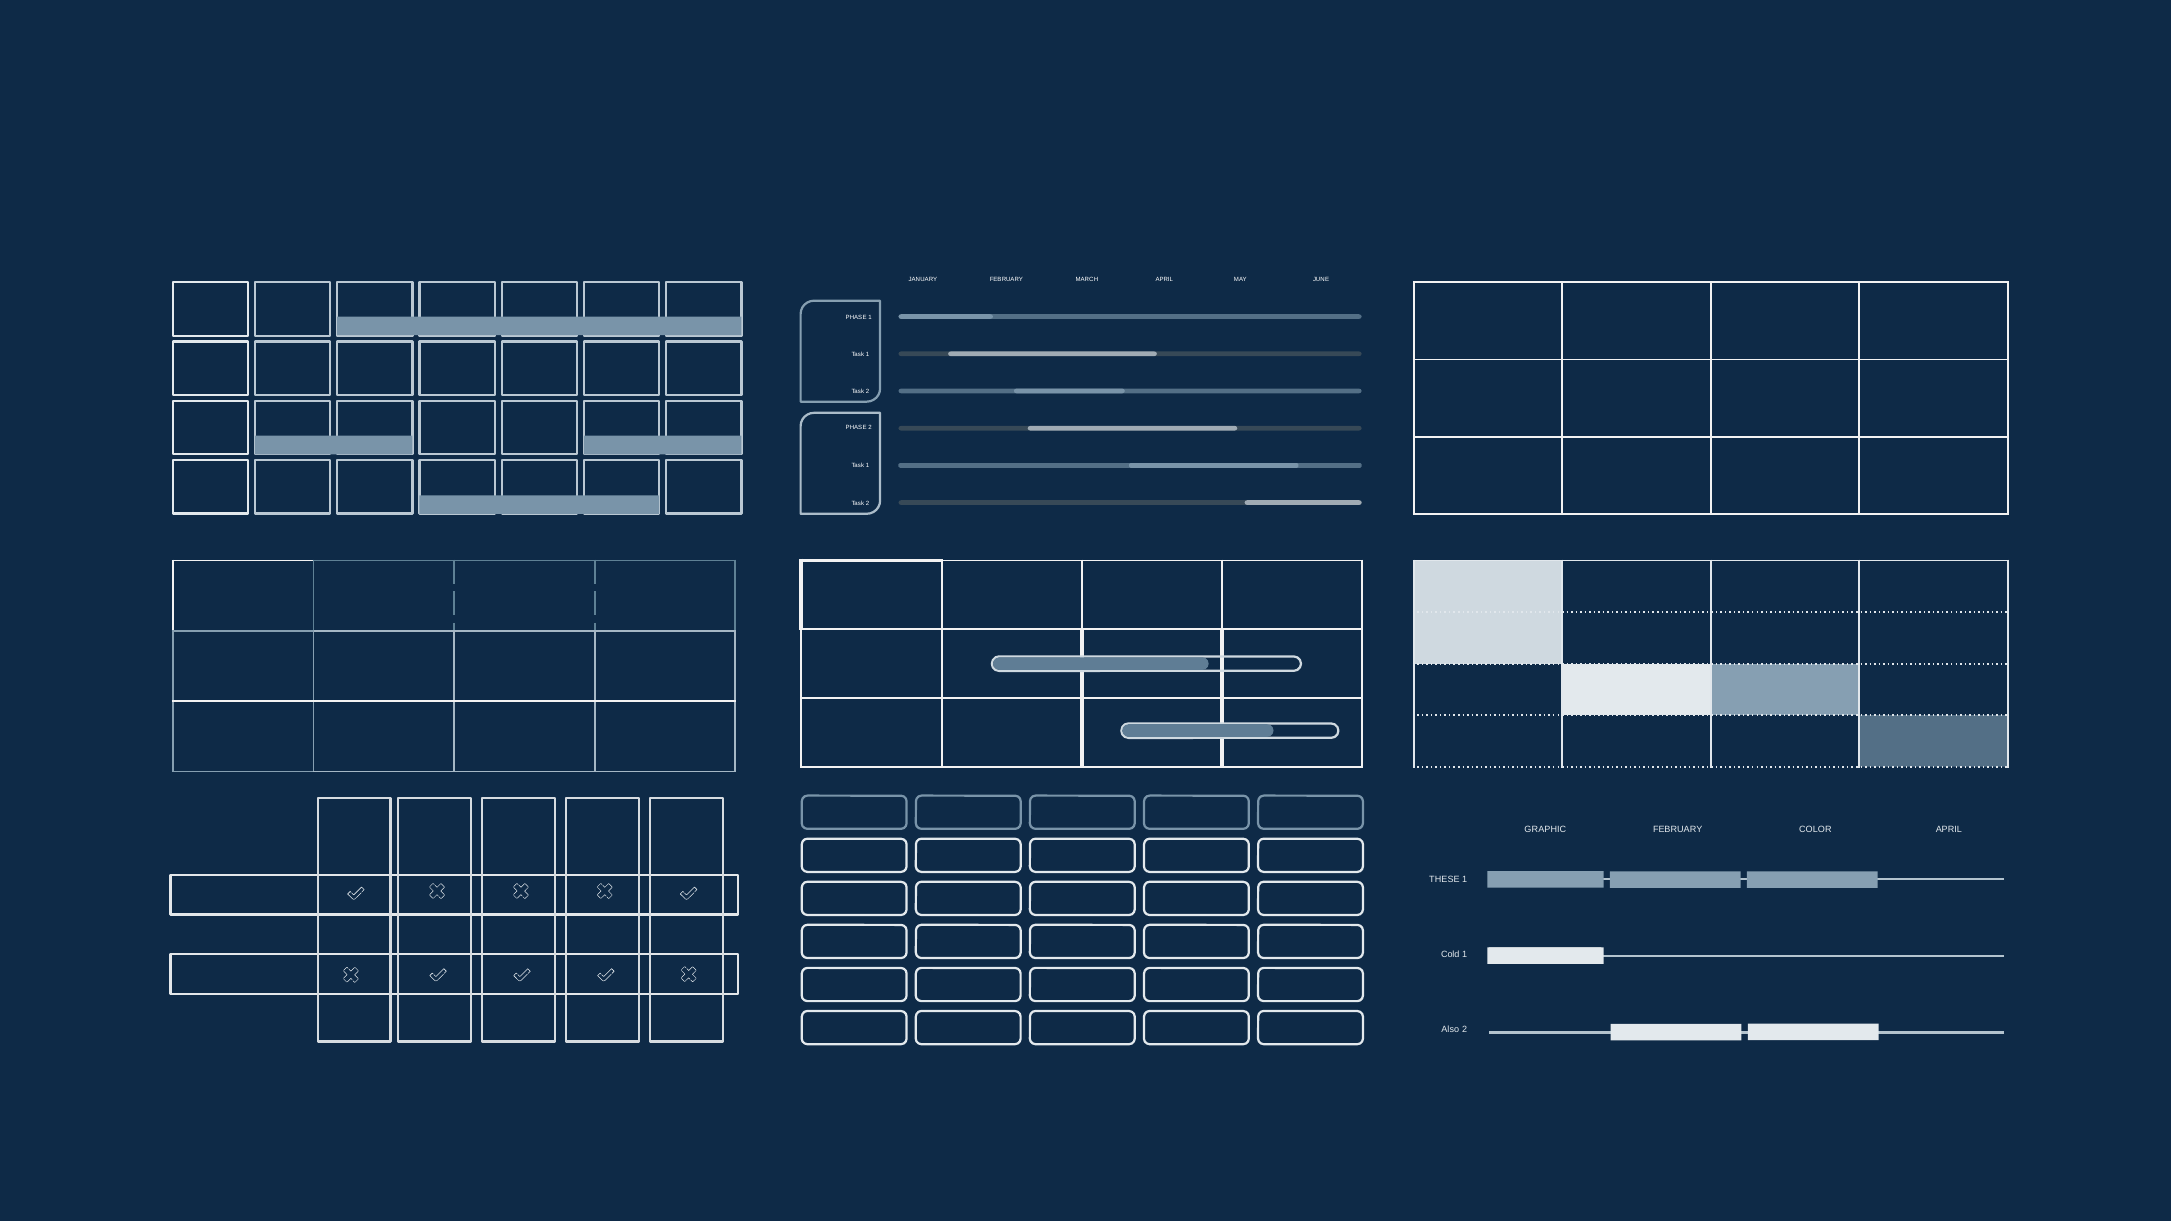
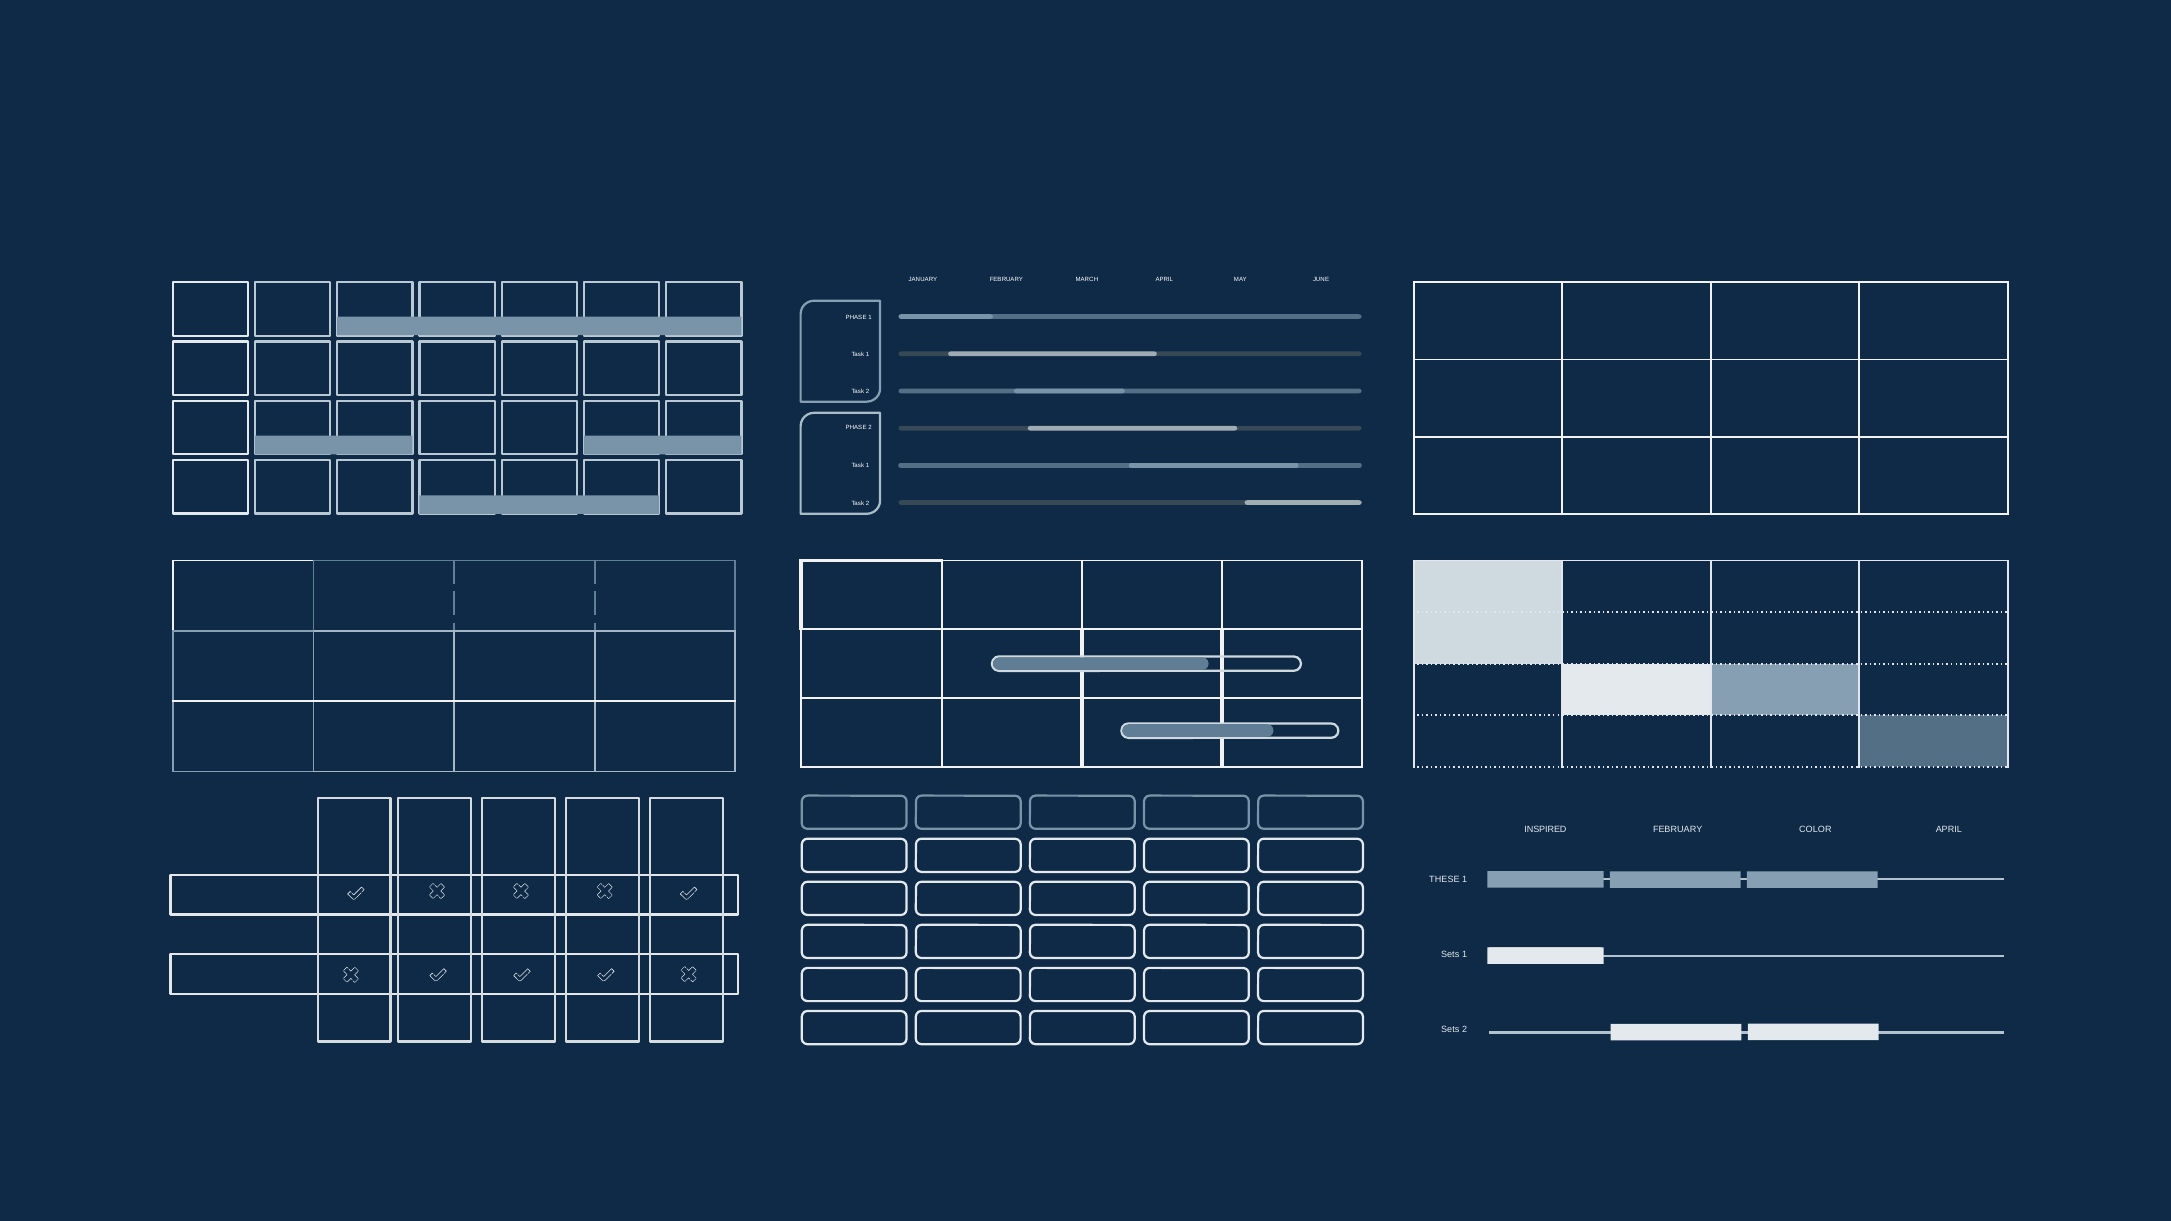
GRAPHIC: GRAPHIC -> INSPIRED (1545, 830)
Cold: Cold -> Sets (1450, 955)
Also: Also -> Sets (1450, 1030)
